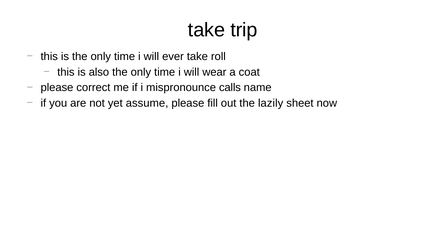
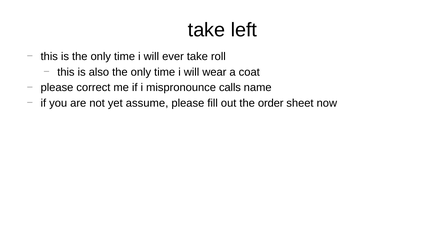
trip: trip -> left (244, 30)
lazily: lazily -> order (271, 103)
